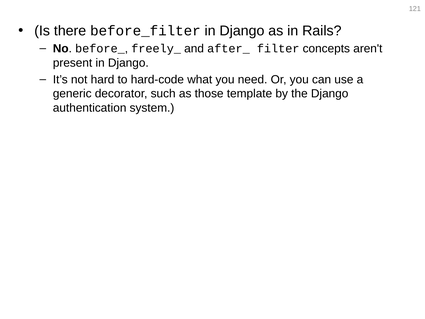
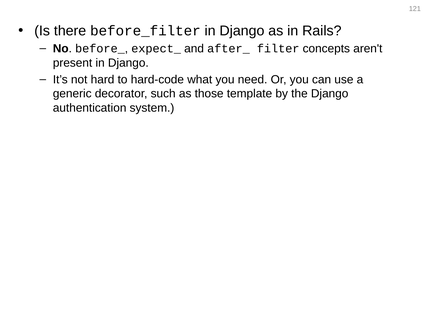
freely_: freely_ -> expect_ (156, 49)
